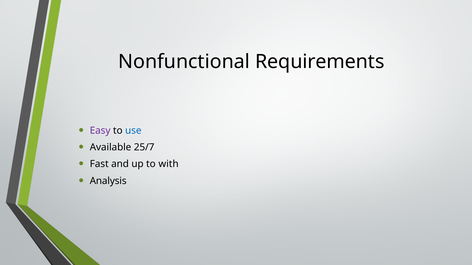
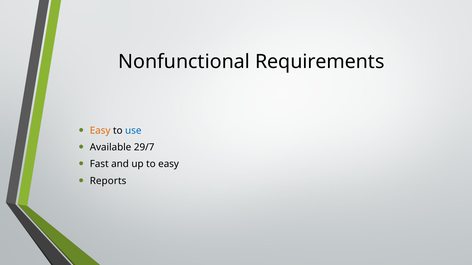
Easy colour: purple -> orange (100, 131)
25/7: 25/7 -> 29/7 (144, 148)
to with: with -> easy (169, 164)
Analysis: Analysis -> Reports (108, 181)
